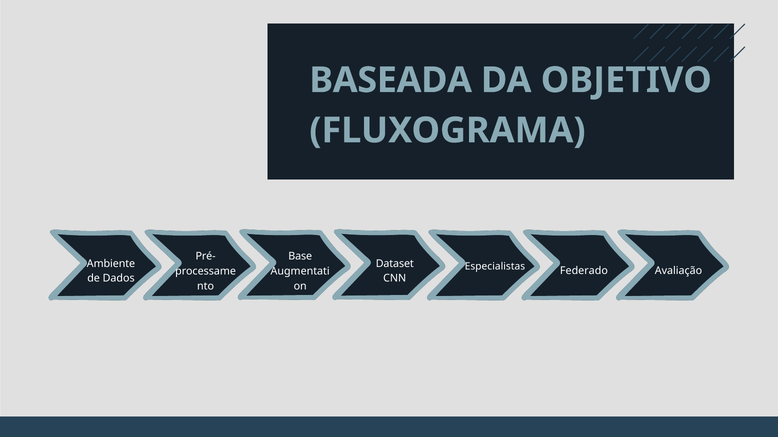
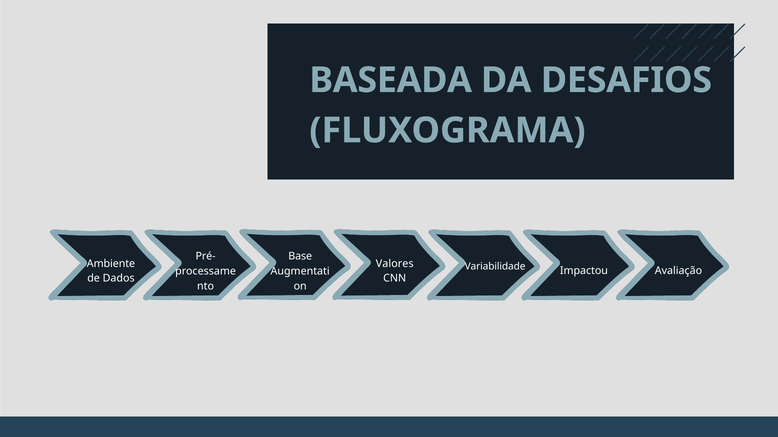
OBJETIVO: OBJETIVO -> DESAFIOS (626, 80)
Dataset: Dataset -> Valores (395, 264)
Especialistas: Especialistas -> Variabilidade (495, 267)
Federado: Federado -> Impactou (584, 271)
